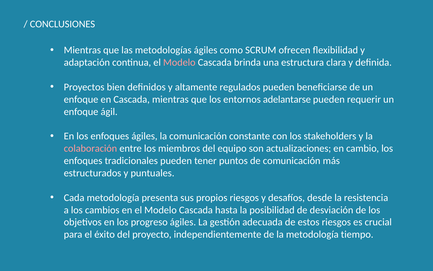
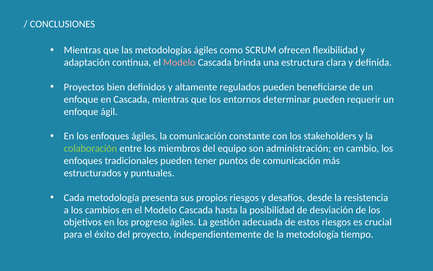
adelantarse: adelantarse -> determinar (287, 99)
colaboración colour: pink -> light green (90, 148)
actualizaciones: actualizaciones -> administración (299, 148)
